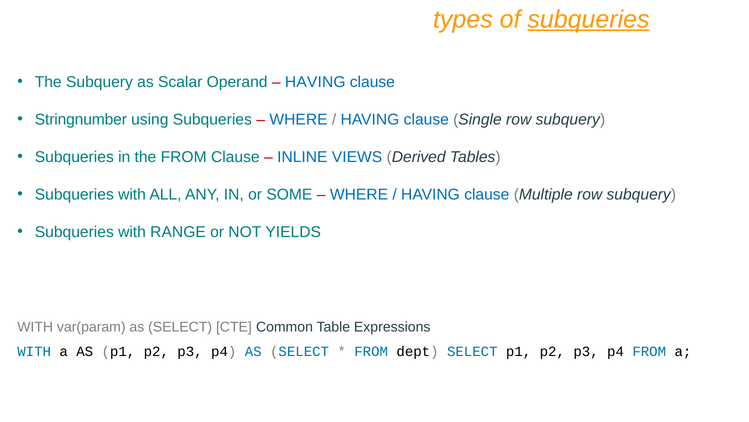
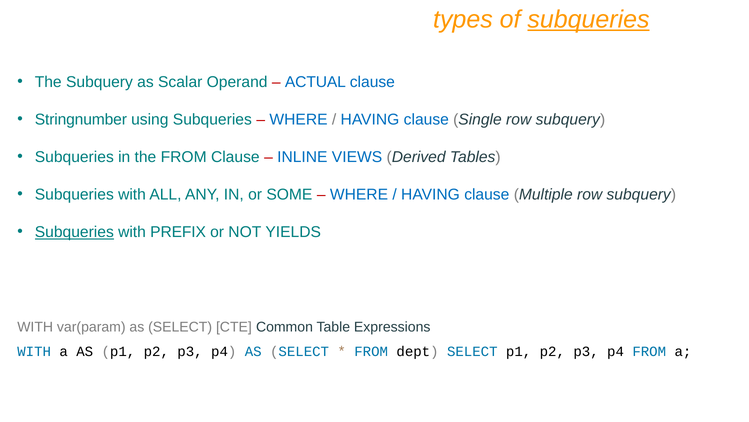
HAVING: HAVING -> ACTUAL (315, 82)
Subqueries underline: none -> present (74, 232)
RANGE: RANGE -> PREFIX (178, 232)
